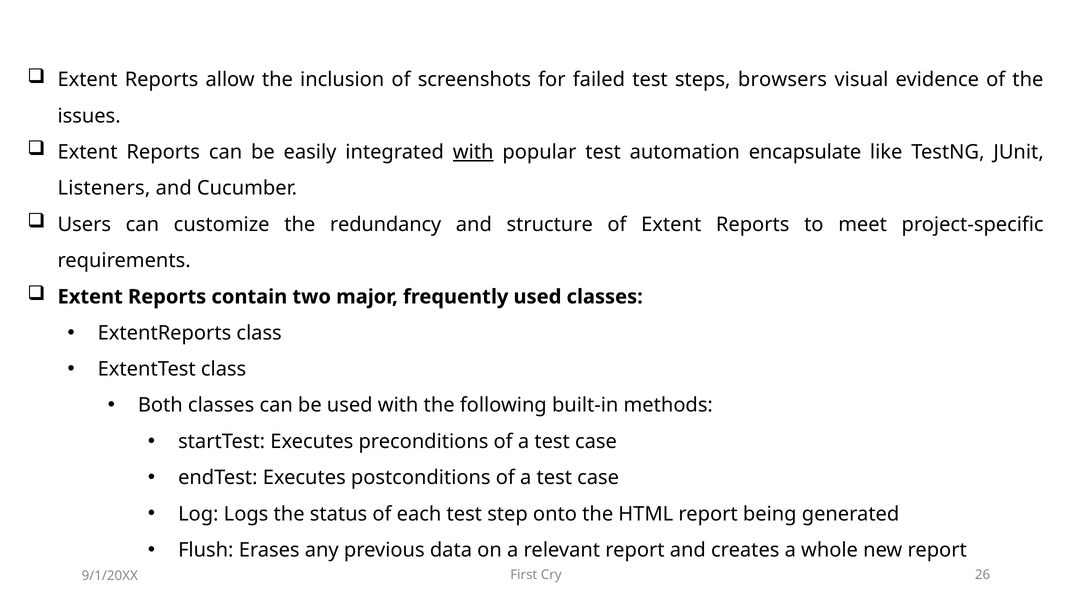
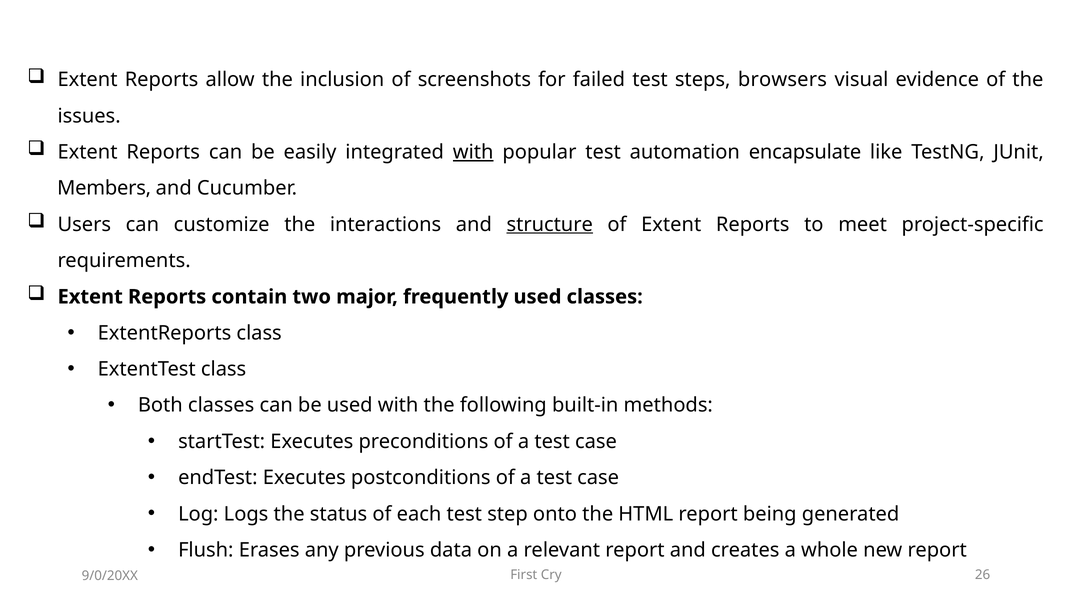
Listeners: Listeners -> Members (104, 188)
redundancy: redundancy -> interactions (386, 224)
structure underline: none -> present (550, 224)
9/1/20XX: 9/1/20XX -> 9/0/20XX (110, 576)
